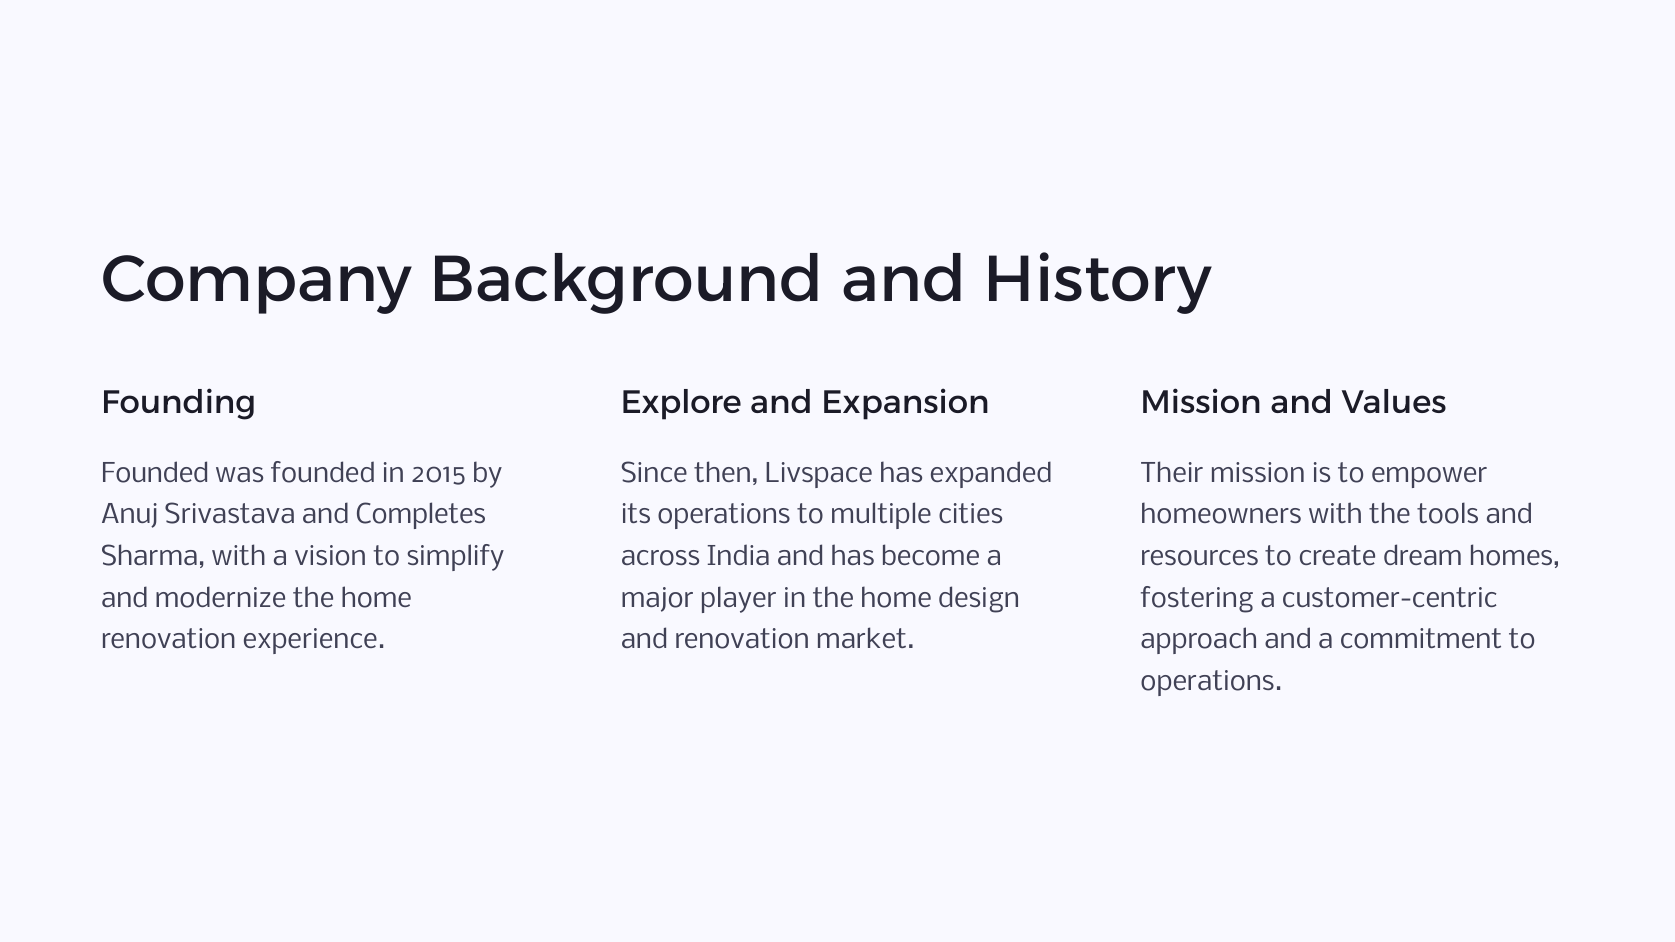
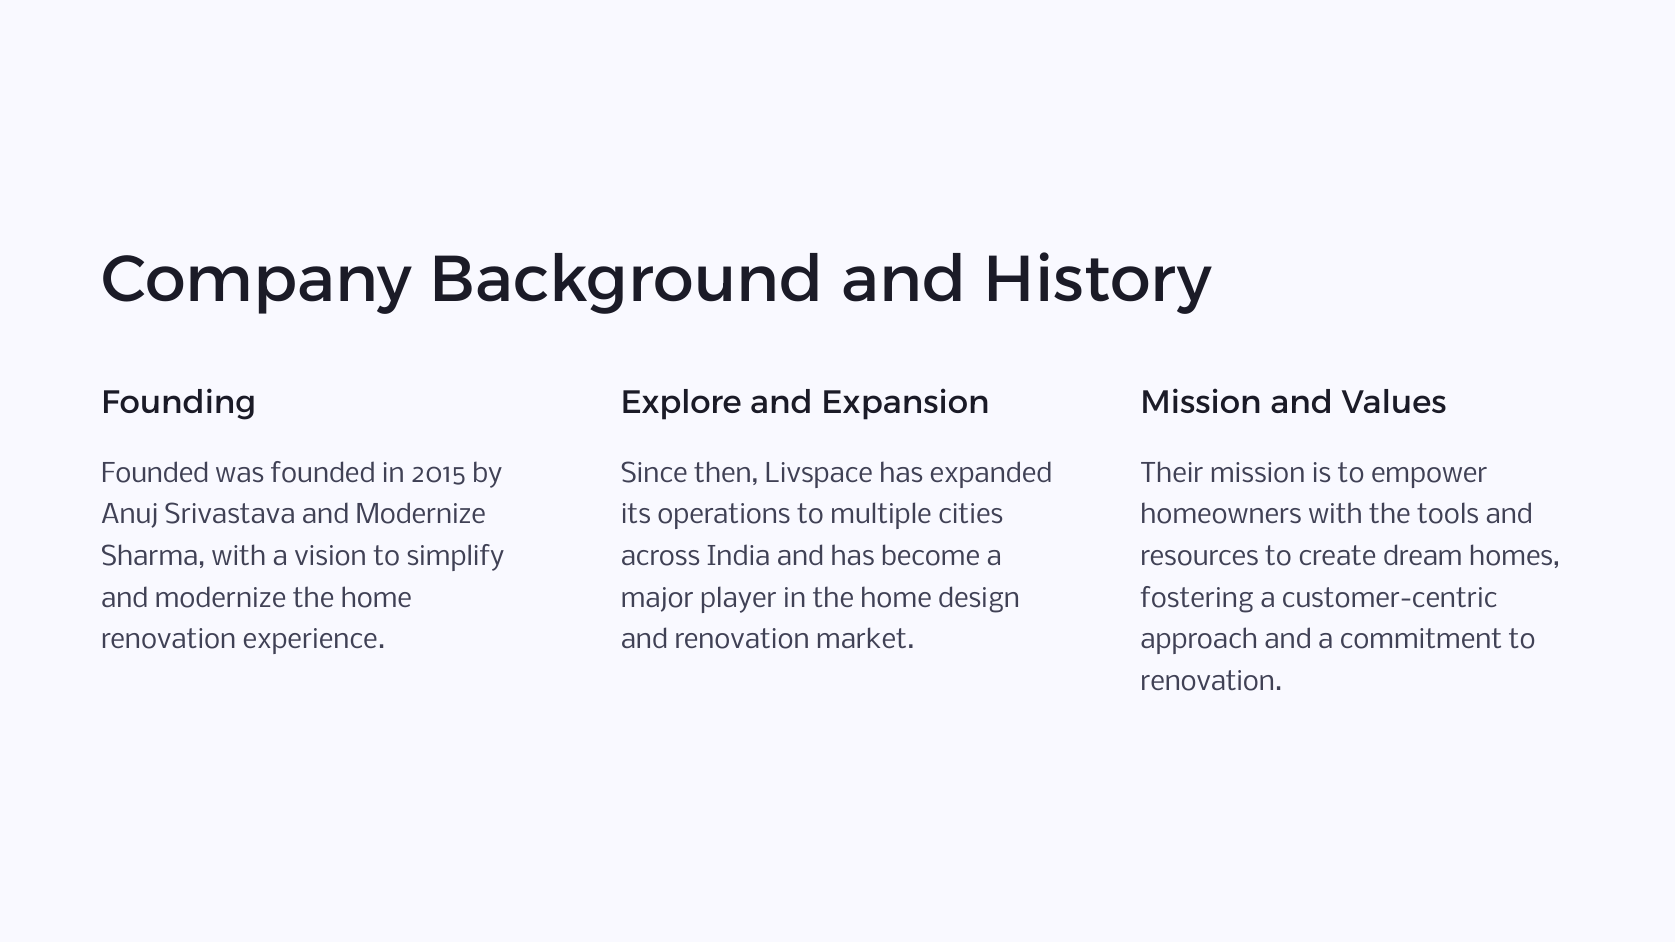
Srivastava and Completes: Completes -> Modernize (421, 515)
operations: operations -> renovation (1211, 682)
